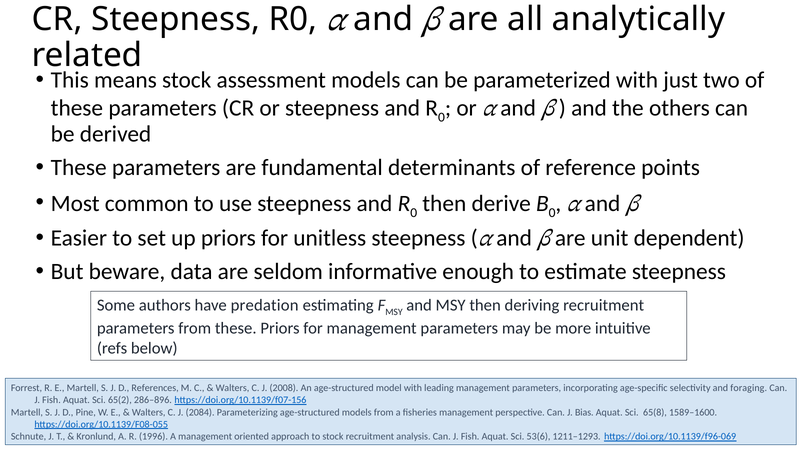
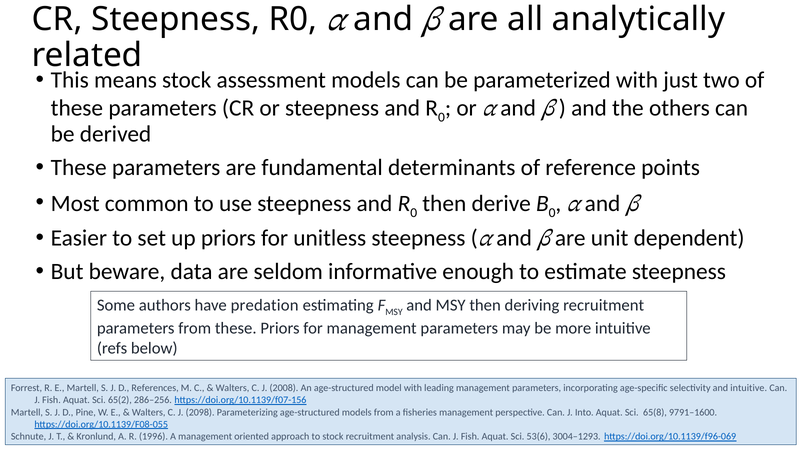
and foraging: foraging -> intuitive (749, 389)
286–896: 286–896 -> 286–256 (153, 401)
2084: 2084 -> 2098 (200, 413)
Bias: Bias -> Into (584, 413)
1589–1600: 1589–1600 -> 9791–1600 (693, 413)
1211–1293: 1211–1293 -> 3004–1293 (577, 437)
